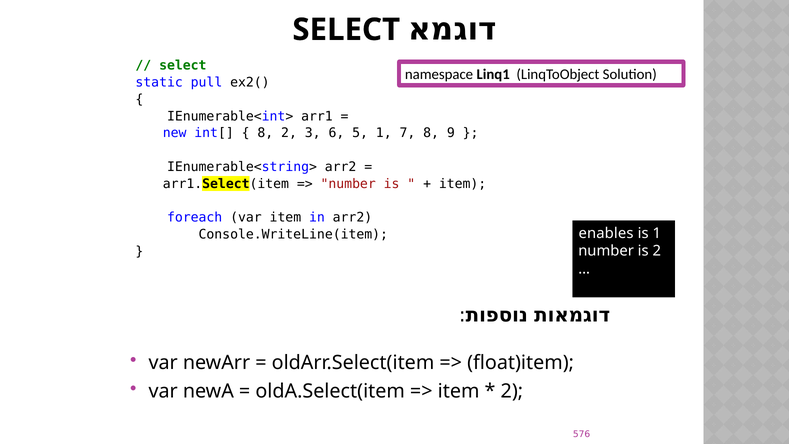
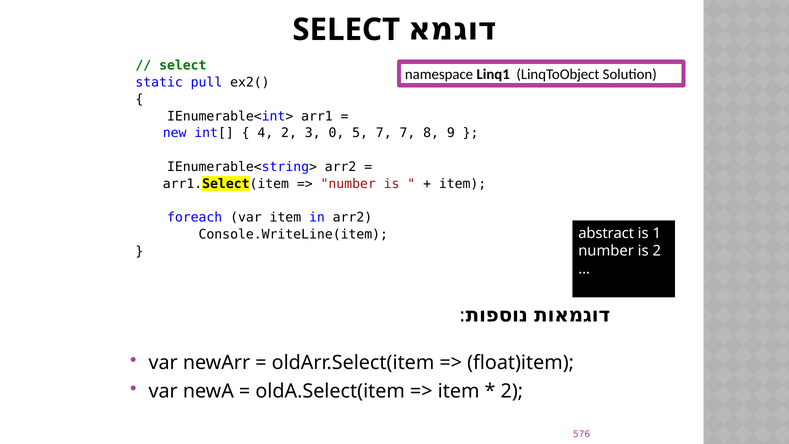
8: 8 -> 4 (265, 133)
6: 6 -> 0 (336, 133)
5 1: 1 -> 7 (384, 133)
enables: enables -> abstract (606, 233)
